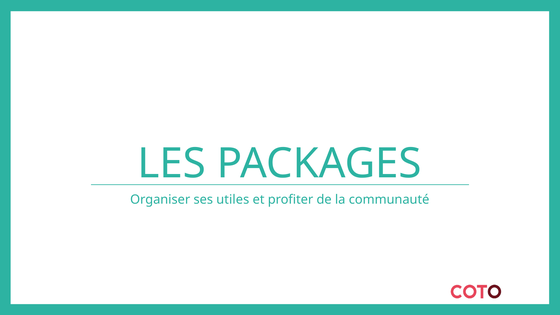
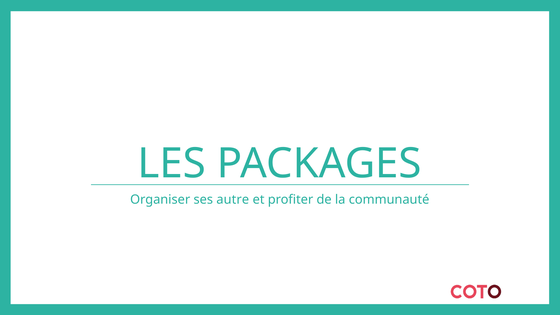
utiles: utiles -> autre (233, 200)
